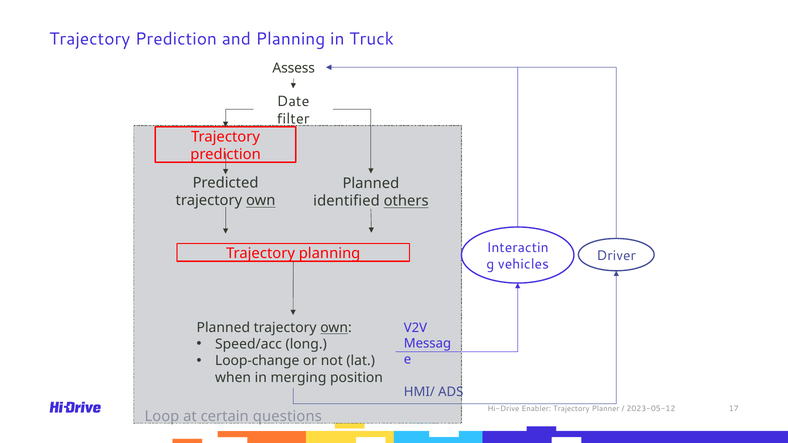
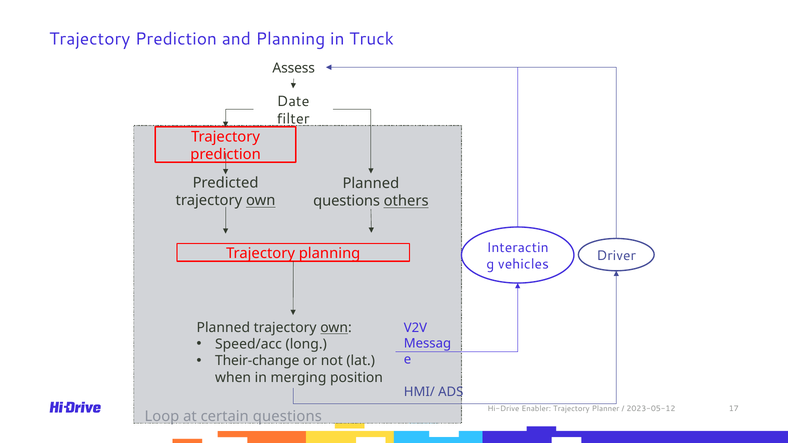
identified: identified -> questions (347, 201)
Loop-change: Loop-change -> Their-change (257, 361)
